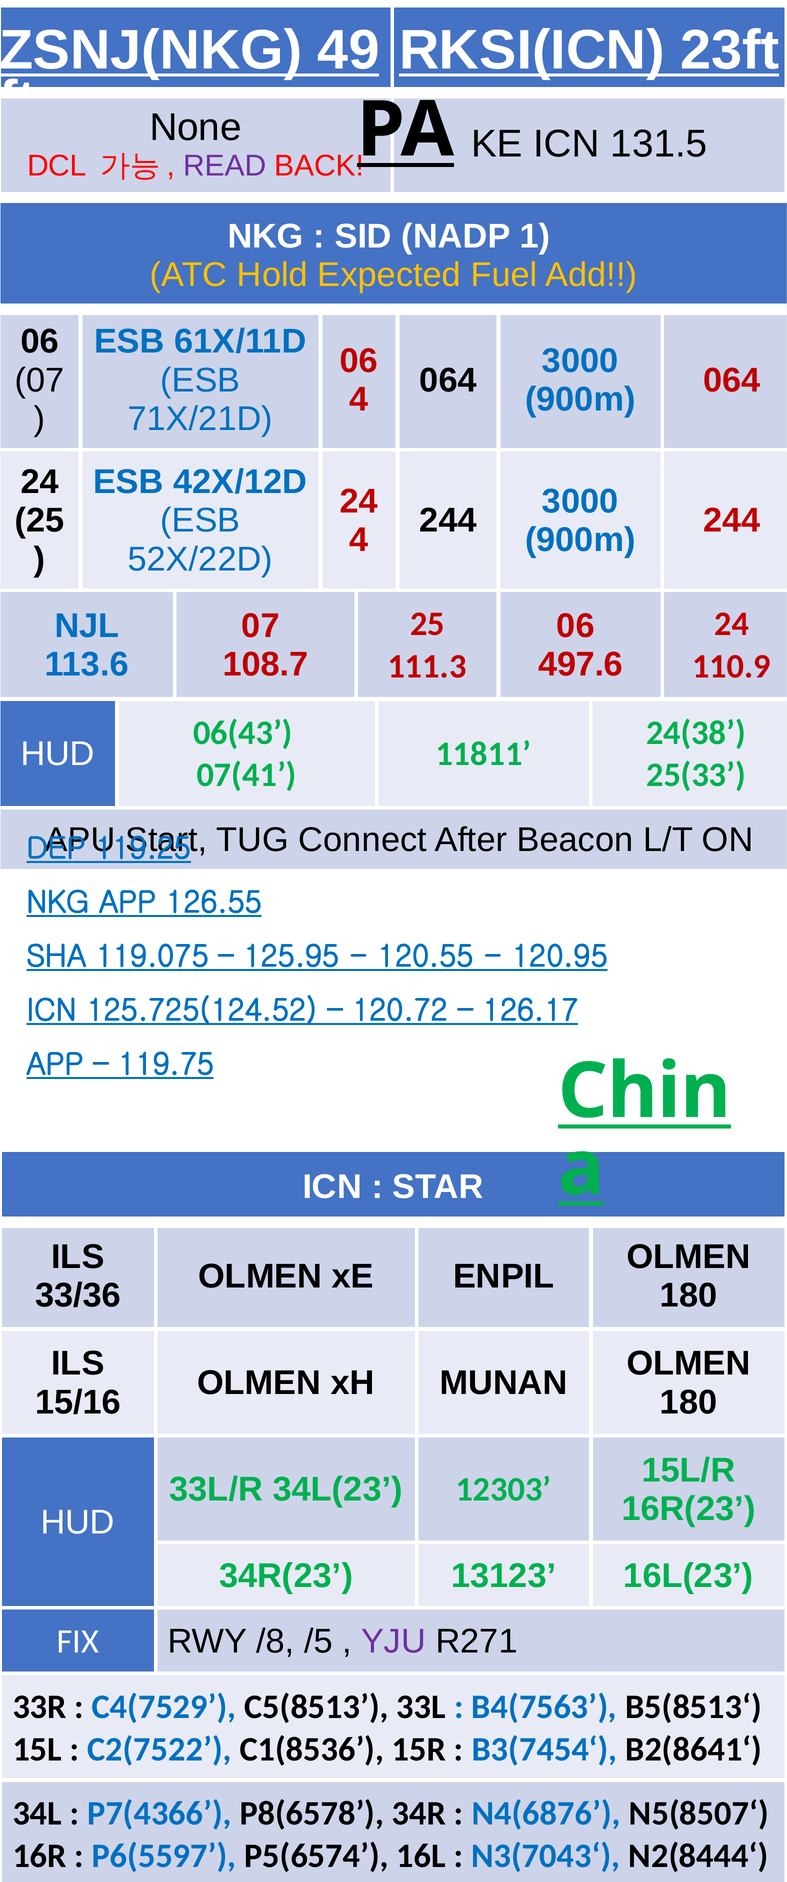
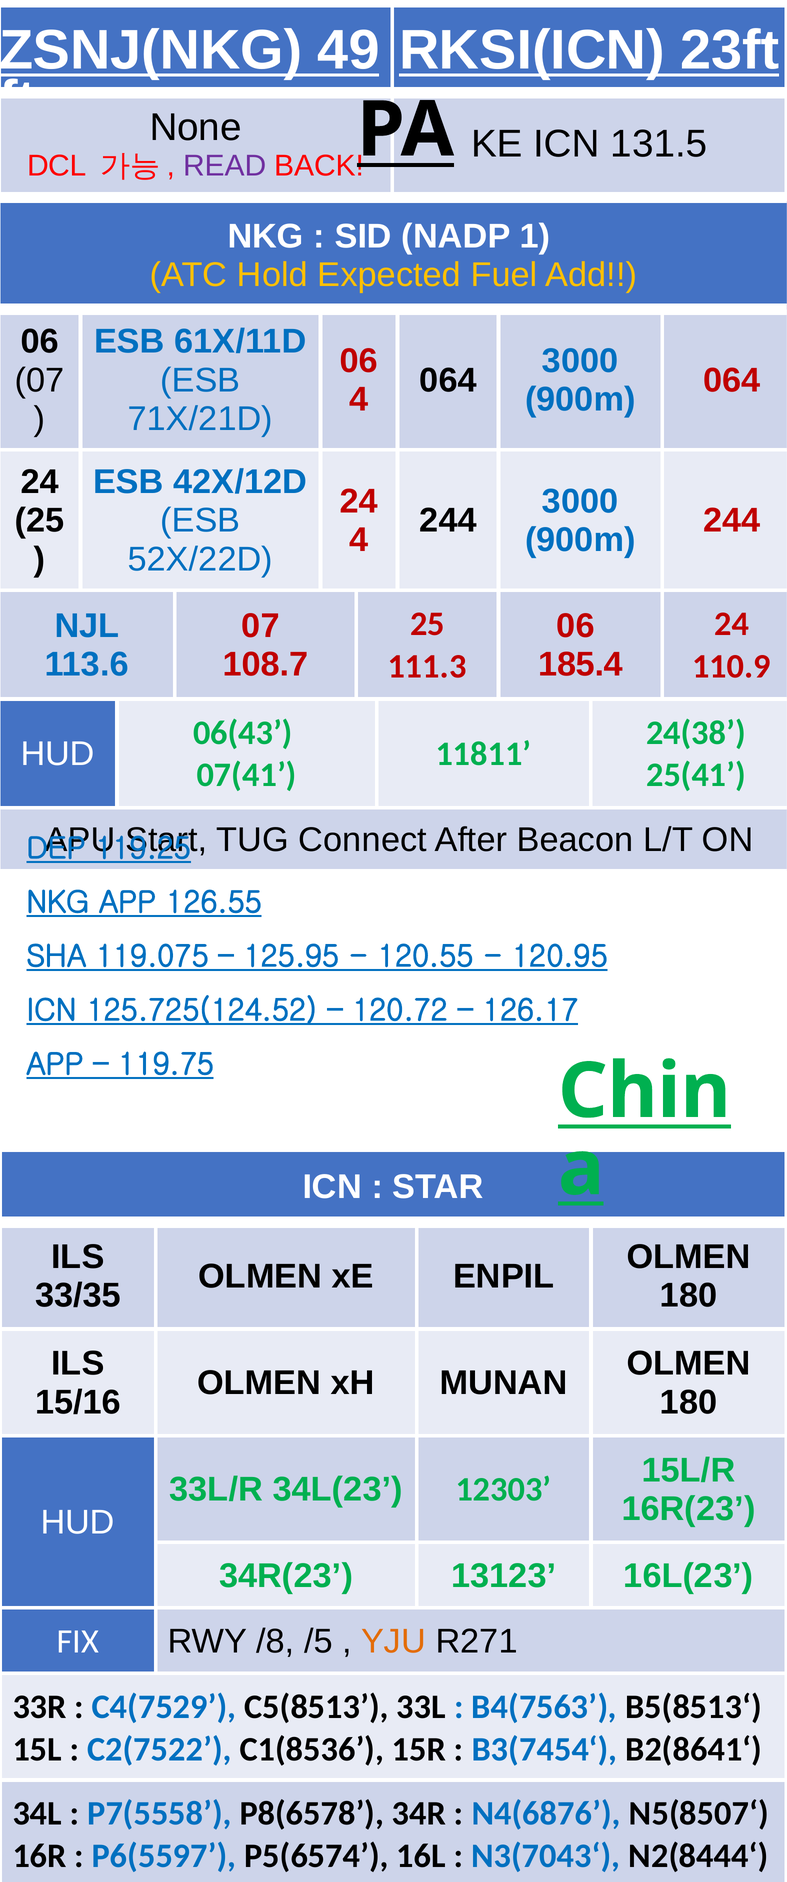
497.6: 497.6 -> 185.4 (581, 665)
25(33: 25(33 -> 25(41 (696, 775)
33/36: 33/36 -> 33/35 (78, 1296)
YJU colour: purple -> orange (393, 1642)
P7(4366: P7(4366 -> P7(5558 (159, 1815)
